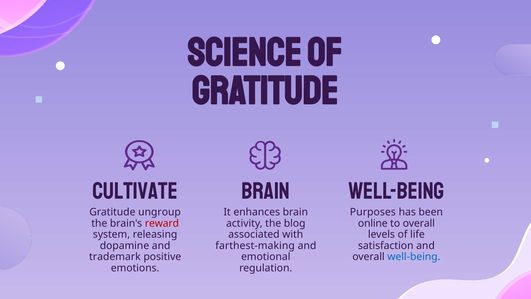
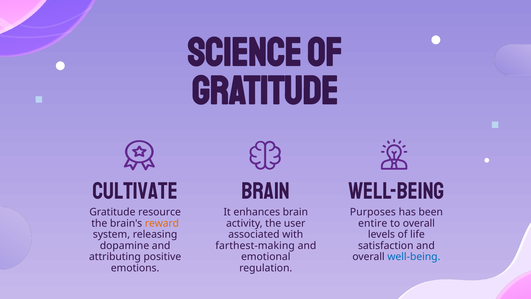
ungroup: ungroup -> resource (160, 212)
reward colour: red -> orange (162, 223)
blog: blog -> user (295, 223)
online: online -> entire (373, 223)
trademark: trademark -> attributing (115, 257)
